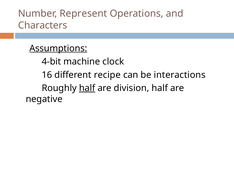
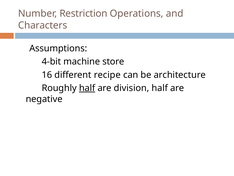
Represent: Represent -> Restriction (83, 14)
Assumptions underline: present -> none (58, 48)
clock: clock -> store (113, 61)
interactions: interactions -> architecture (180, 75)
